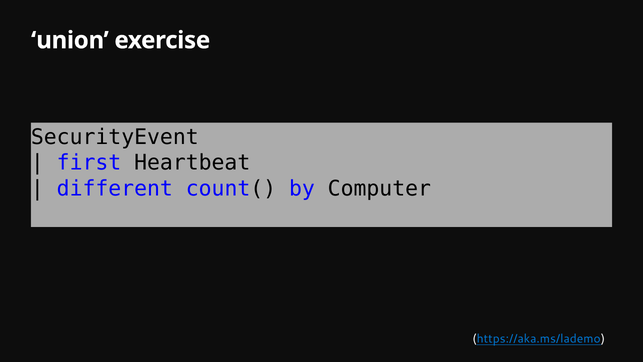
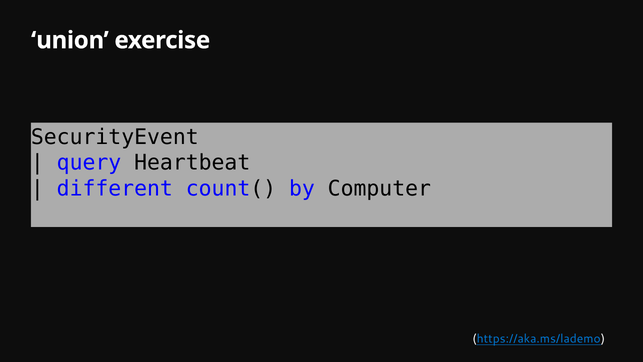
first: first -> query (89, 163)
